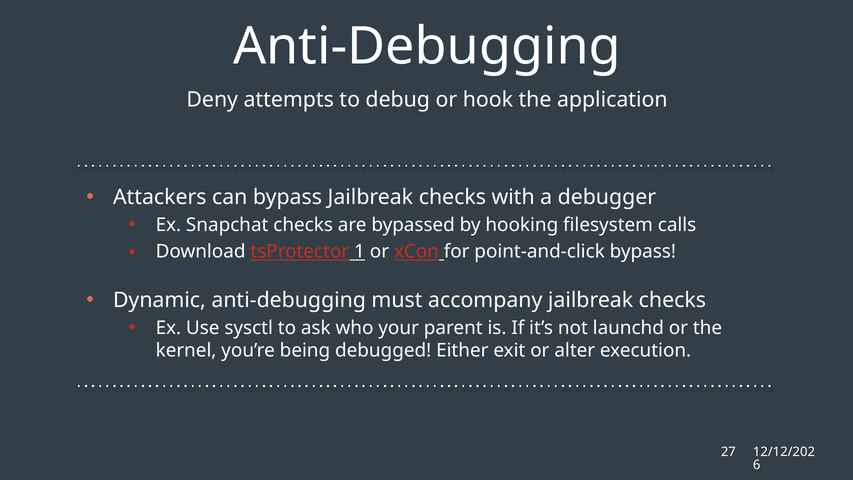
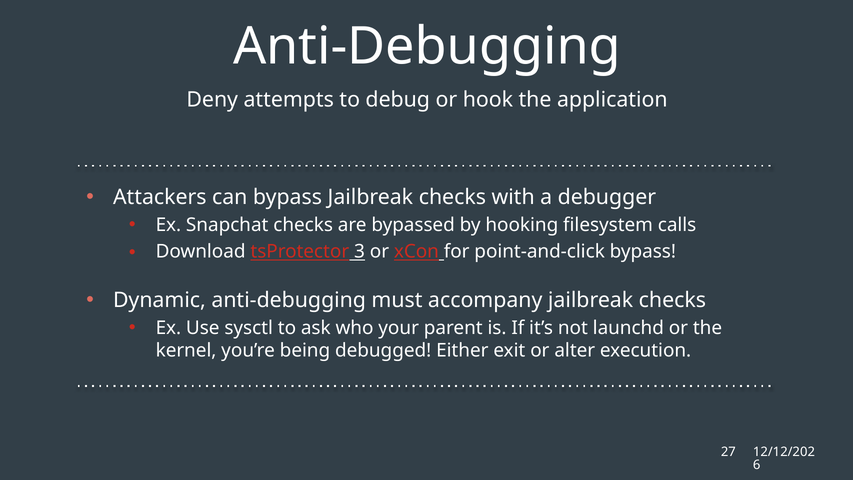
1: 1 -> 3 (360, 251)
